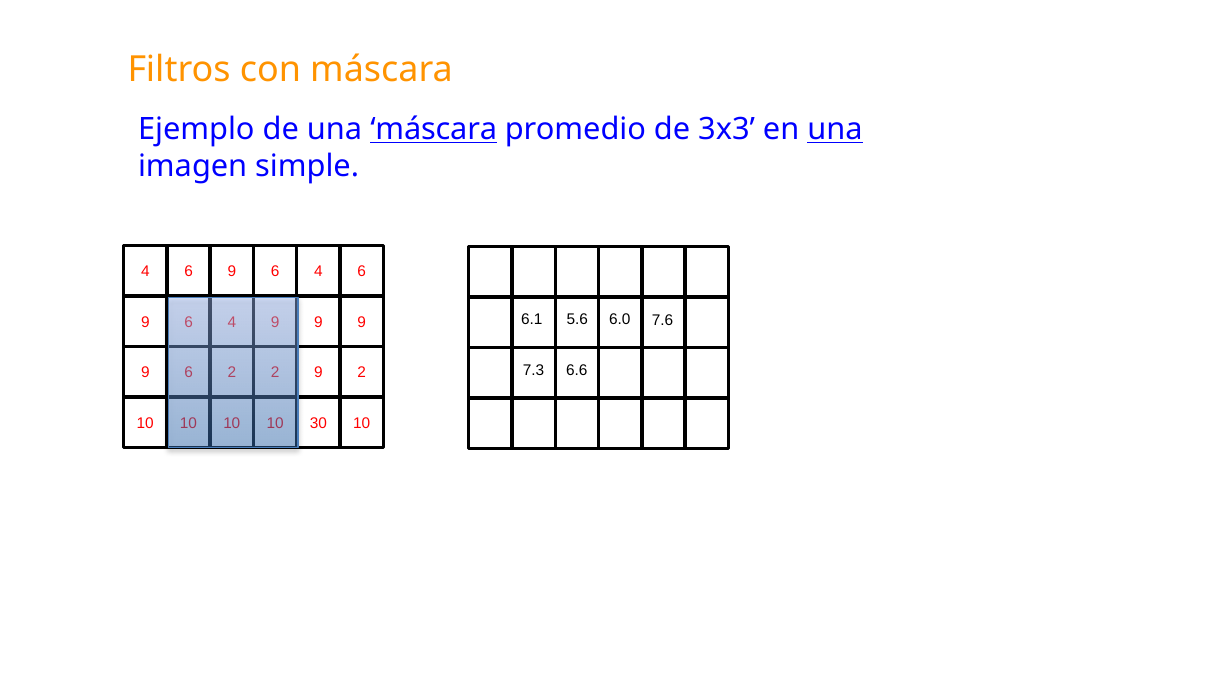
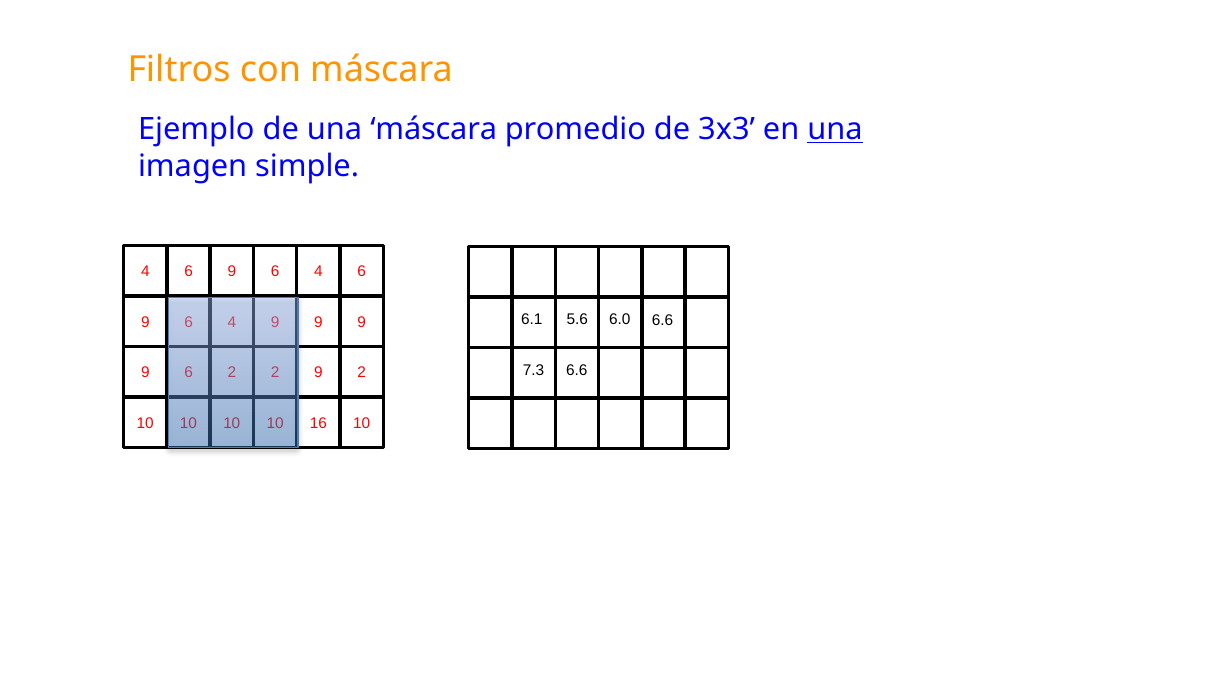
máscara underline: present -> none (434, 129)
6.0 7.6: 7.6 -> 6.6 (662, 320)
30: 30 -> 16 (318, 423)
